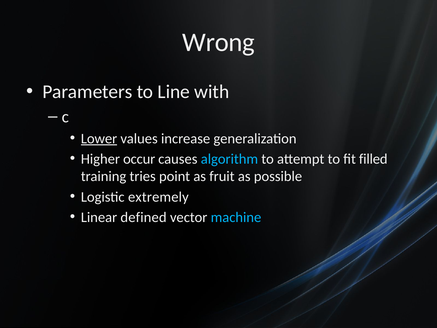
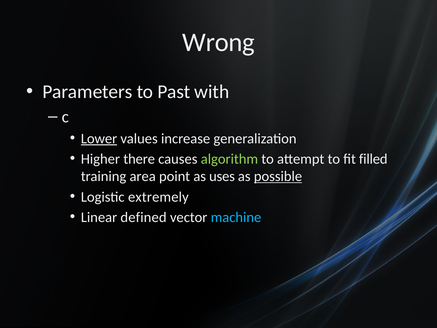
Line: Line -> Past (174, 92)
occur: occur -> there (139, 159)
algorithm colour: light blue -> light green (229, 159)
tries: tries -> area (143, 176)
fruit: fruit -> uses (222, 176)
possible underline: none -> present (278, 176)
